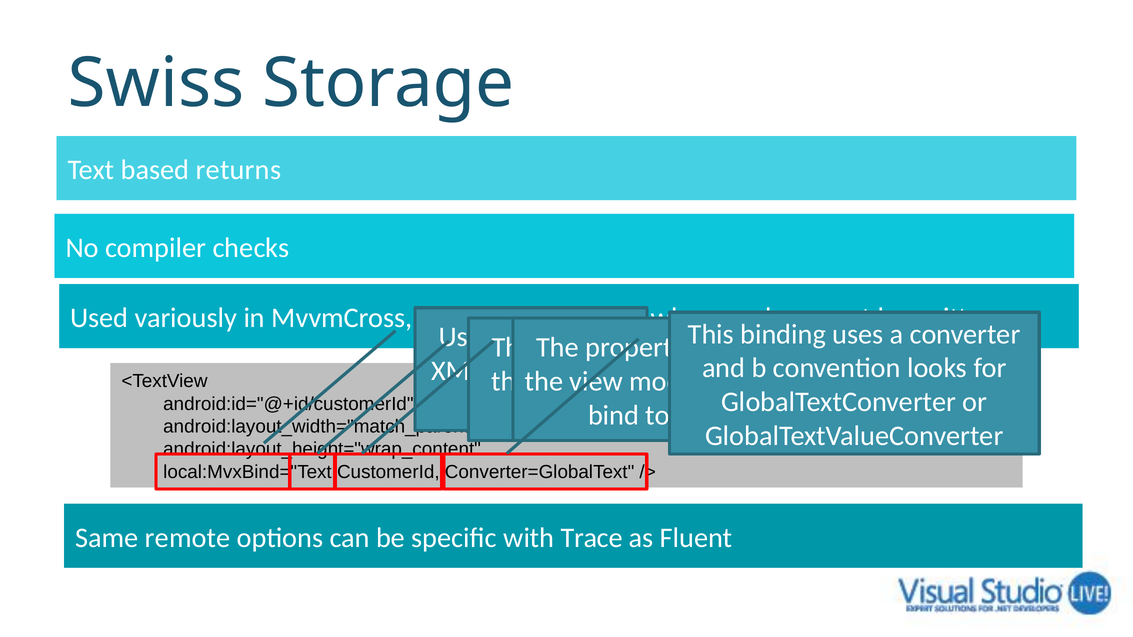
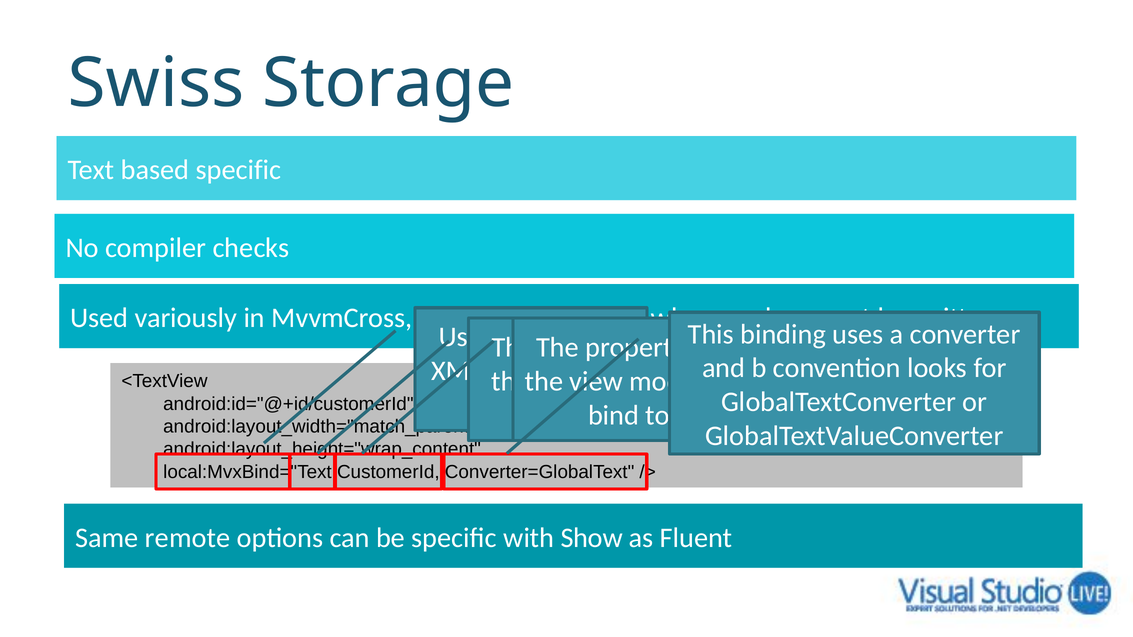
based returns: returns -> specific (239, 170)
Trace: Trace -> Show (592, 538)
